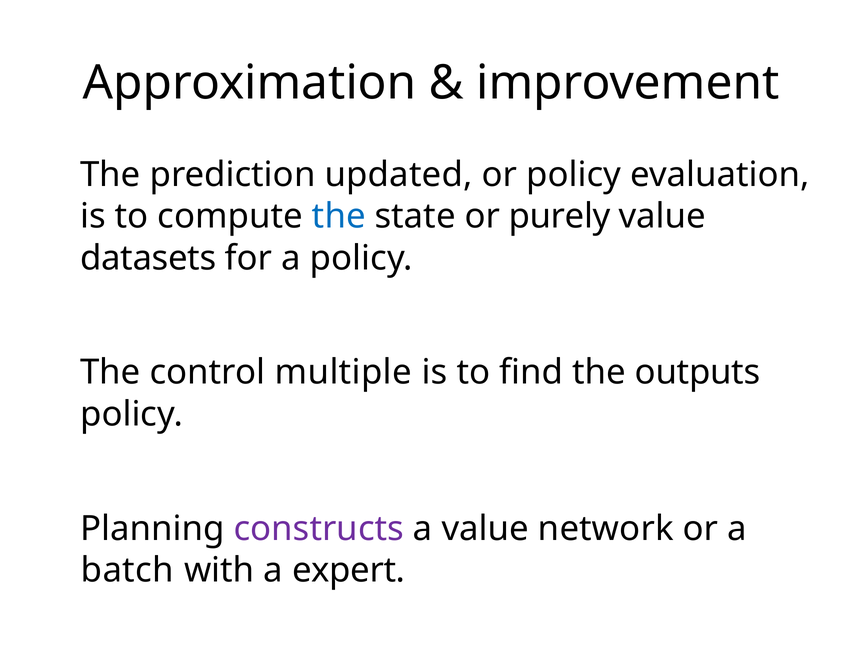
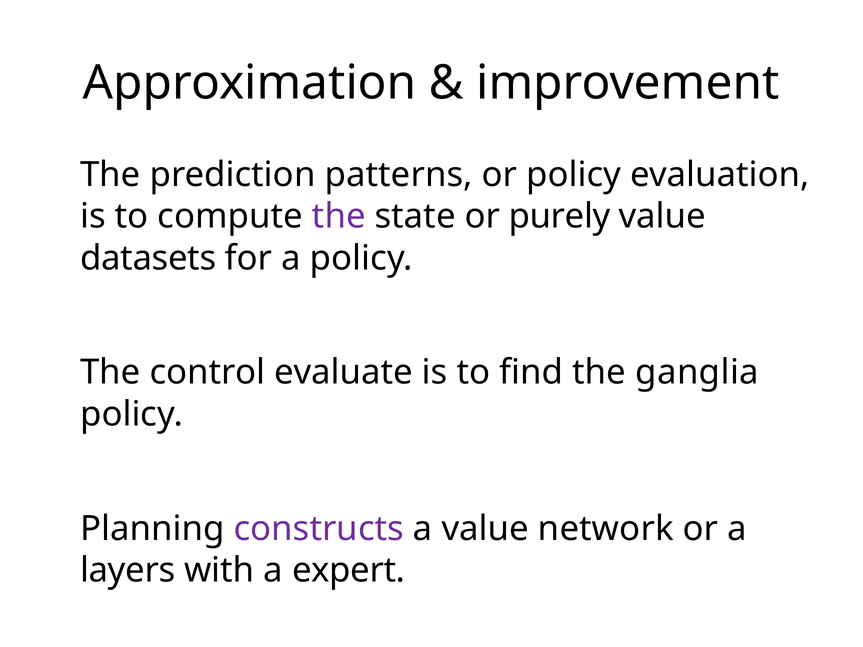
updated: updated -> patterns (399, 175)
the colour: blue -> purple (339, 217)
multiple: multiple -> evaluate (344, 373)
outputs: outputs -> ganglia (697, 373)
batch: batch -> layers (128, 570)
